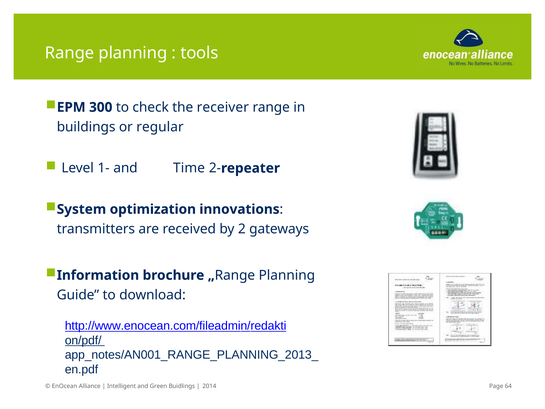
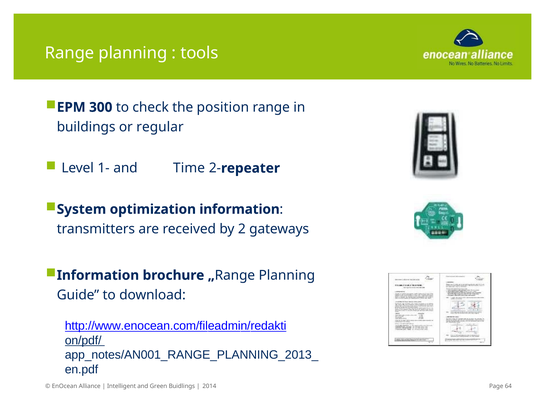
receiver: receiver -> position (223, 107)
optimization innovations: innovations -> information (240, 209)
